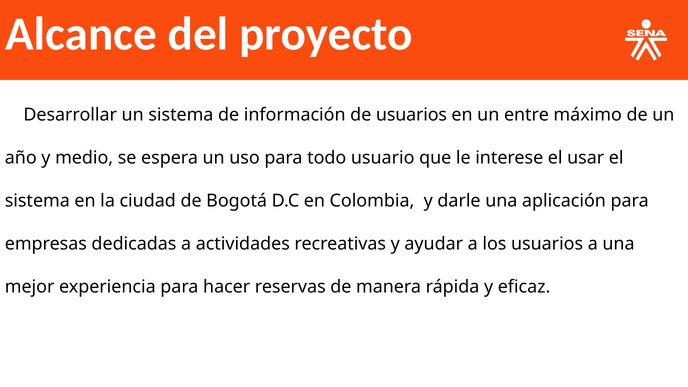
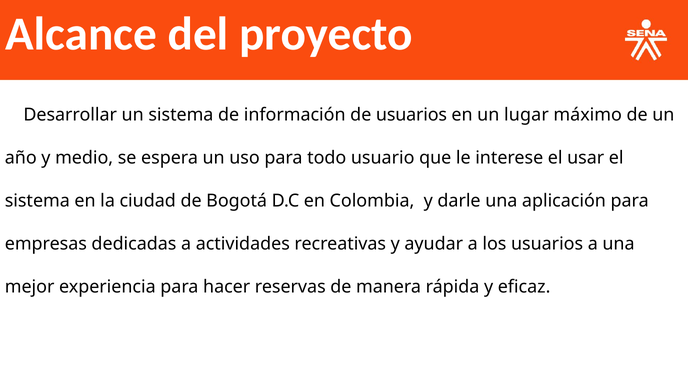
entre: entre -> lugar (526, 115)
